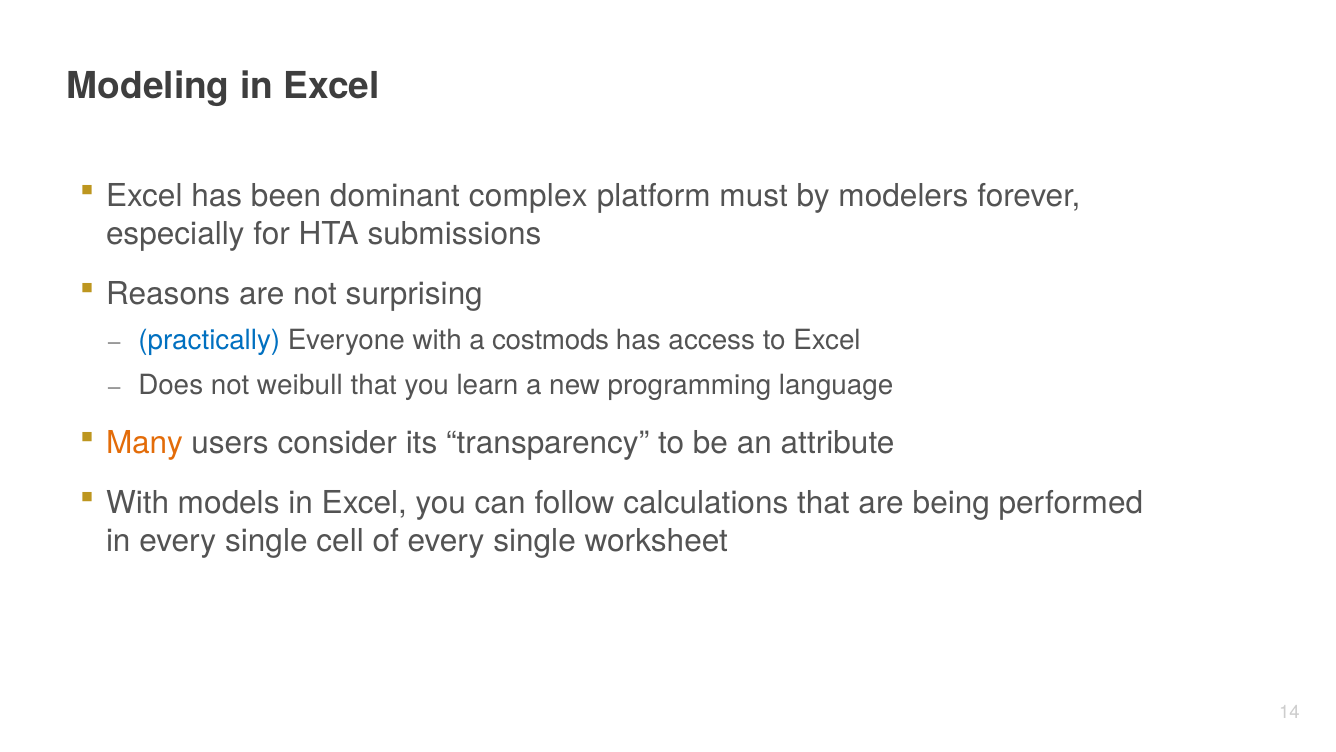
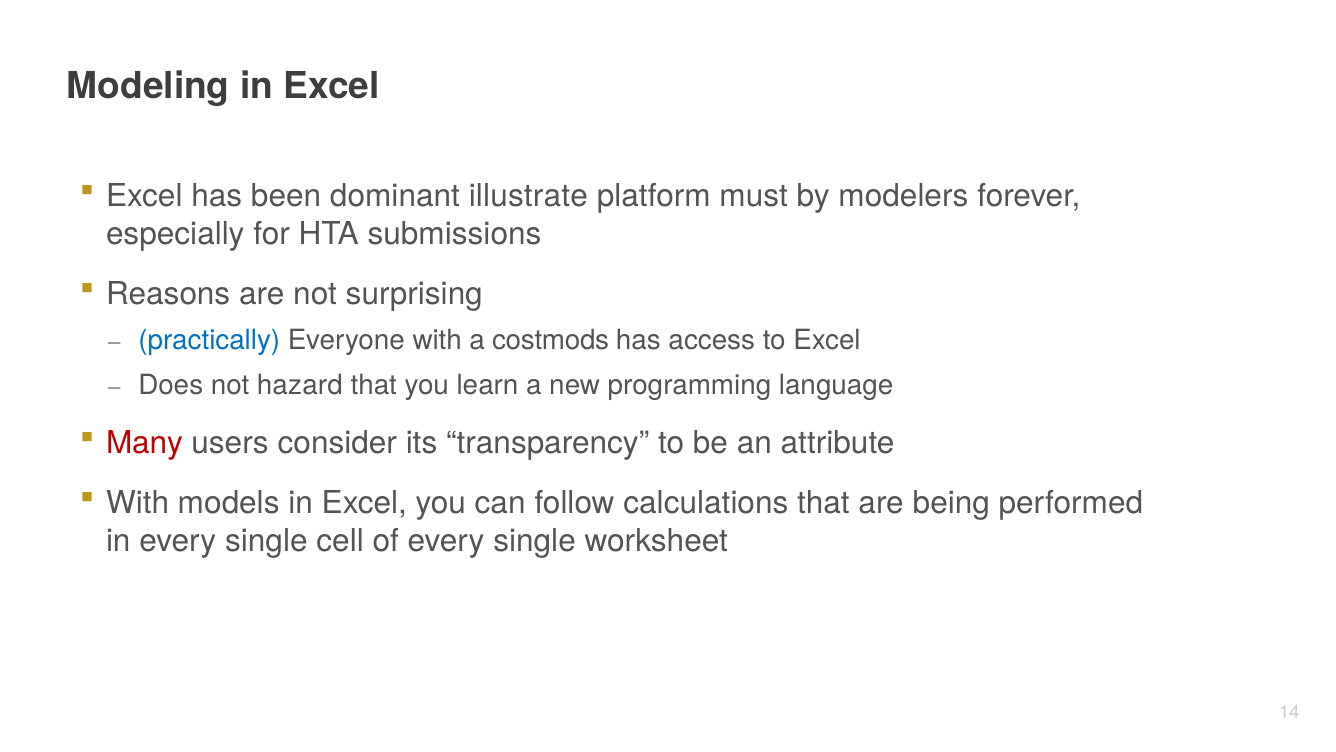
complex: complex -> illustrate (528, 196)
weibull: weibull -> hazard (300, 385)
Many colour: orange -> red (144, 443)
